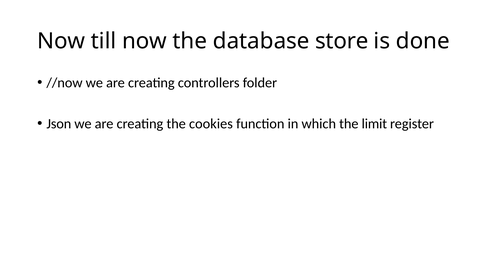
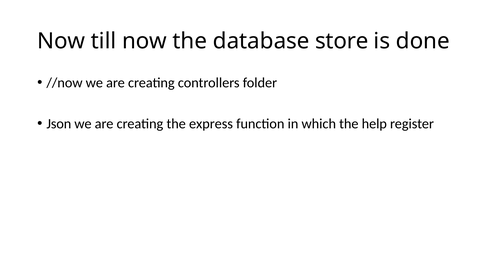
cookies: cookies -> express (211, 124)
limit: limit -> help (374, 124)
